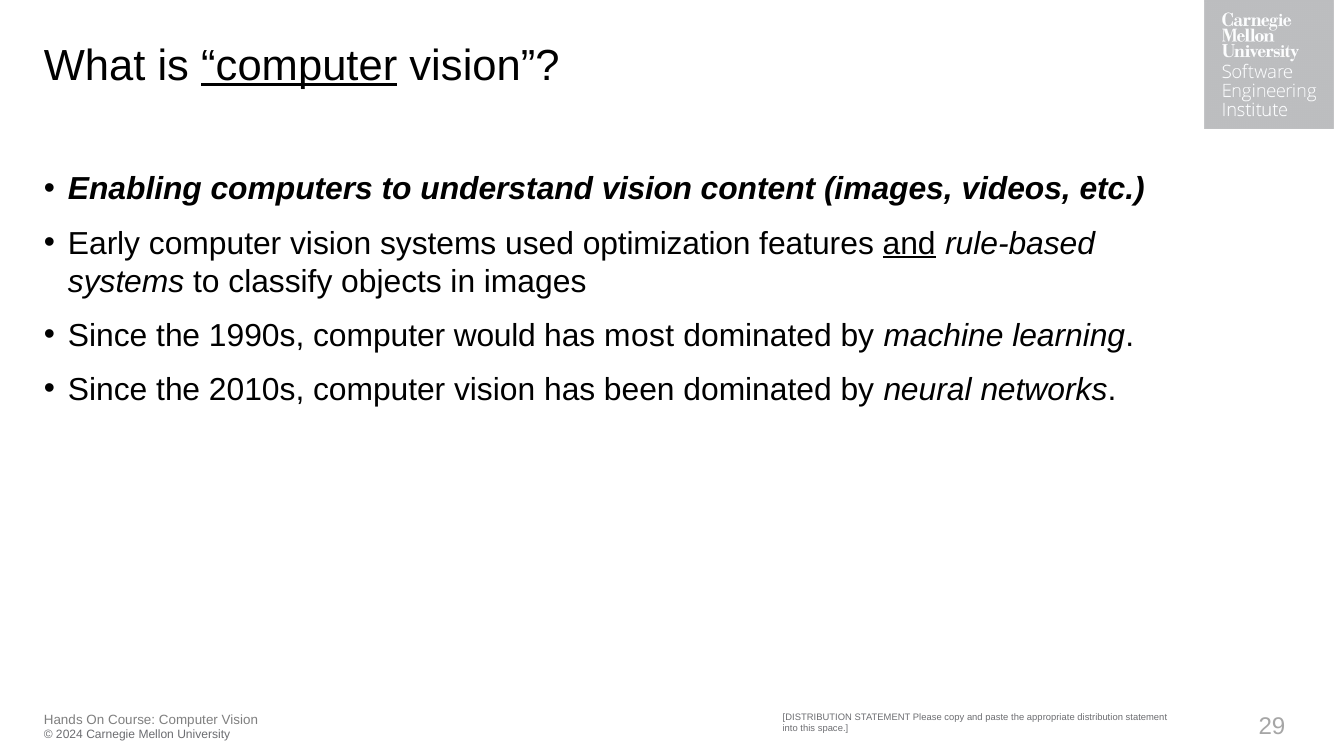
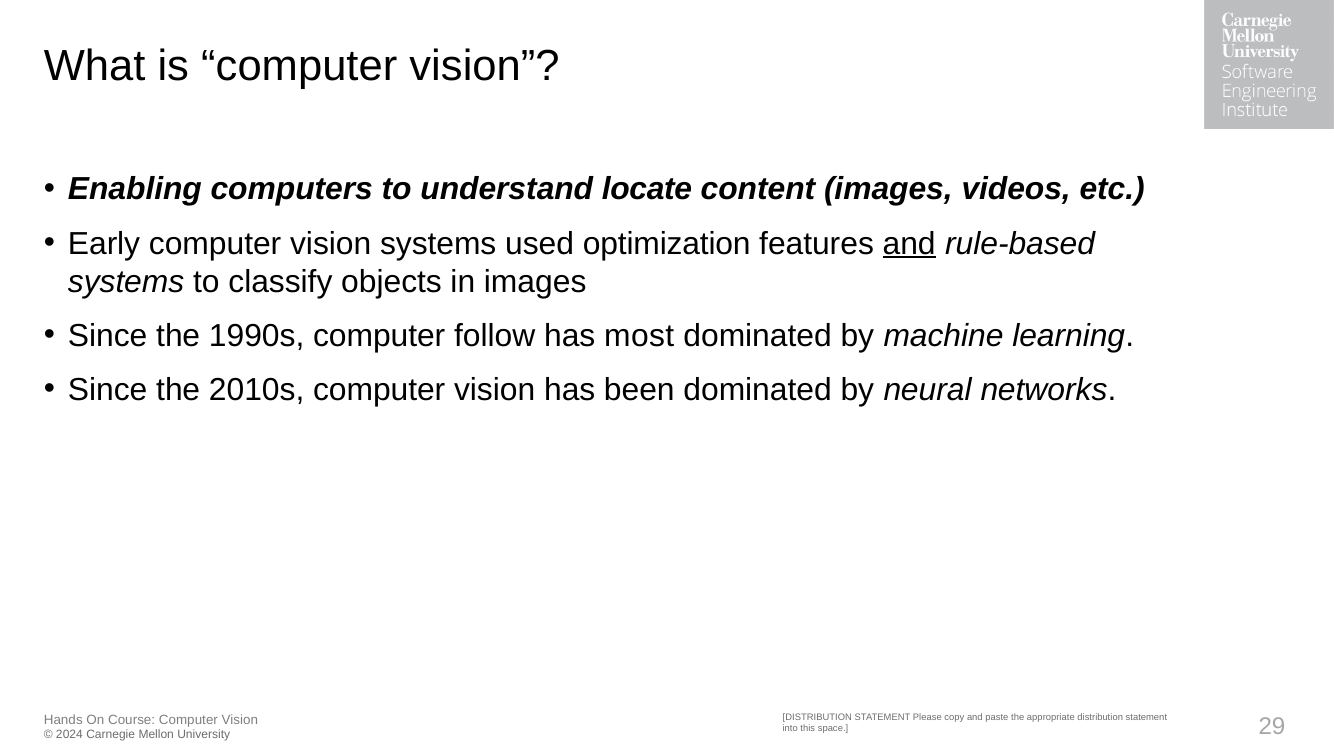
computer underline: present -> none (299, 66)
understand vision: vision -> locate (647, 190)
would: would -> follow (495, 336)
